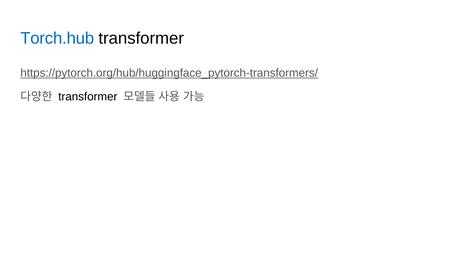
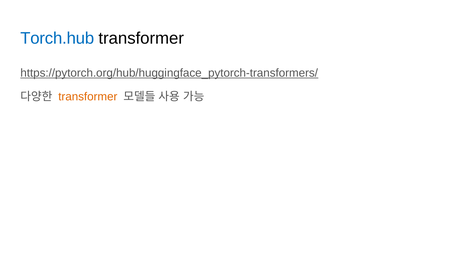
transformer colour: black -> orange (88, 96)
